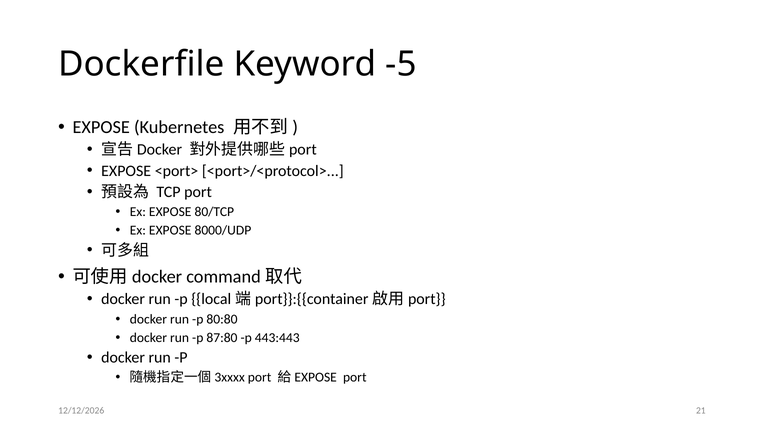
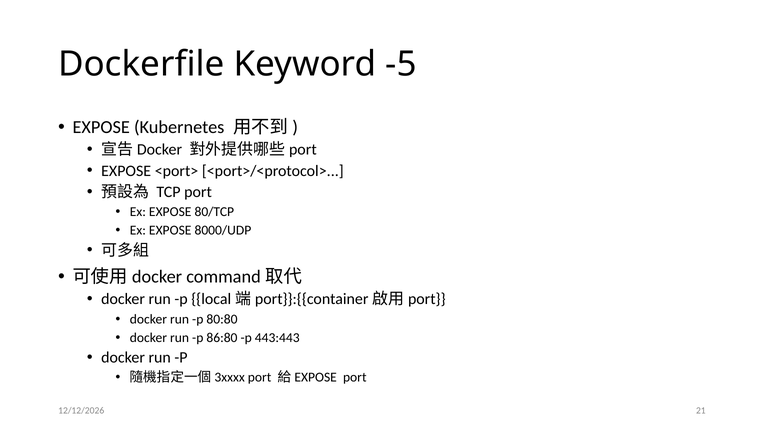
87:80: 87:80 -> 86:80 (222, 338)
